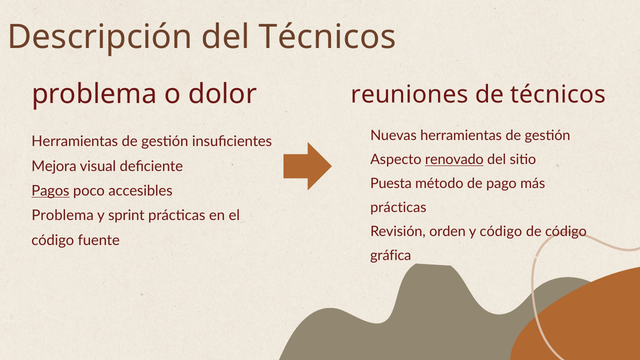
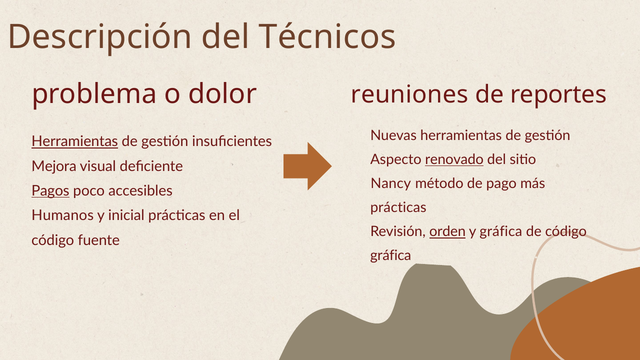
de técnicos: técnicos -> reportes (558, 94)
Herramientas underline: none -> present (75, 142)
Puesta: Puesta -> Nancy (391, 184)
Problema: Problema -> Humanos (63, 216)
sprint: sprint -> inicial (126, 216)
orden underline: none -> present (447, 232)
y código: código -> gráfica (501, 232)
